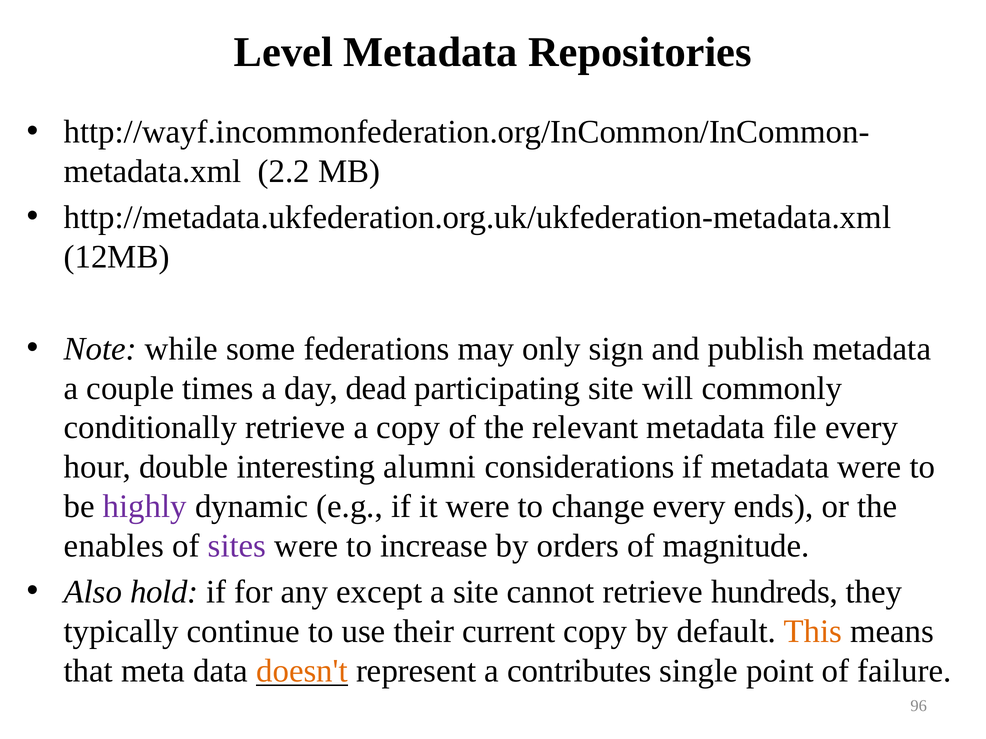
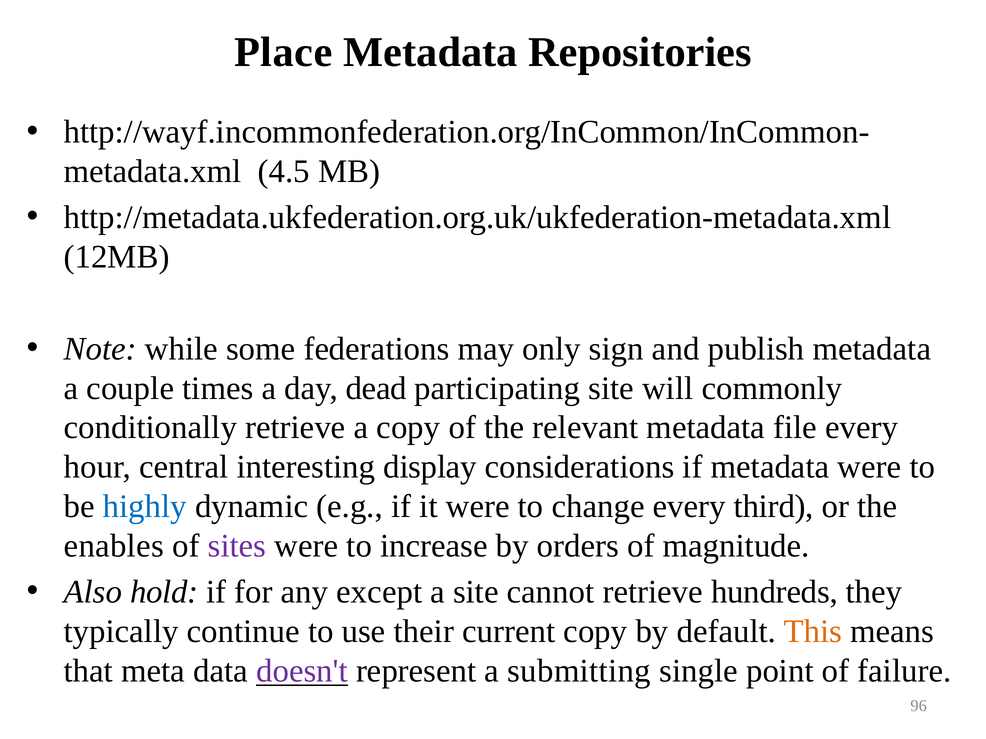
Level: Level -> Place (283, 52)
2.2: 2.2 -> 4.5 (284, 172)
double: double -> central (184, 467)
alumni: alumni -> display (430, 467)
highly colour: purple -> blue (145, 507)
ends: ends -> third (774, 507)
doesn't colour: orange -> purple (302, 671)
contributes: contributes -> submitting (579, 671)
